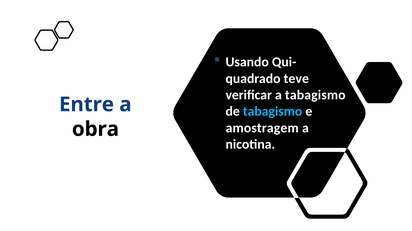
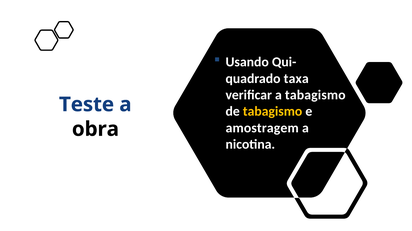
teve: teve -> taxa (296, 79)
Entre: Entre -> Teste (87, 105)
tabagismo colour: light blue -> yellow (273, 112)
